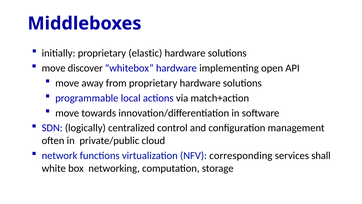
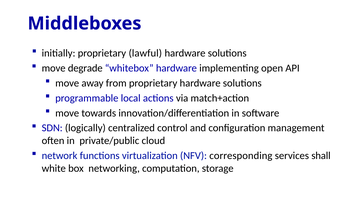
elastic: elastic -> lawful (145, 53)
discover: discover -> degrade (85, 68)
